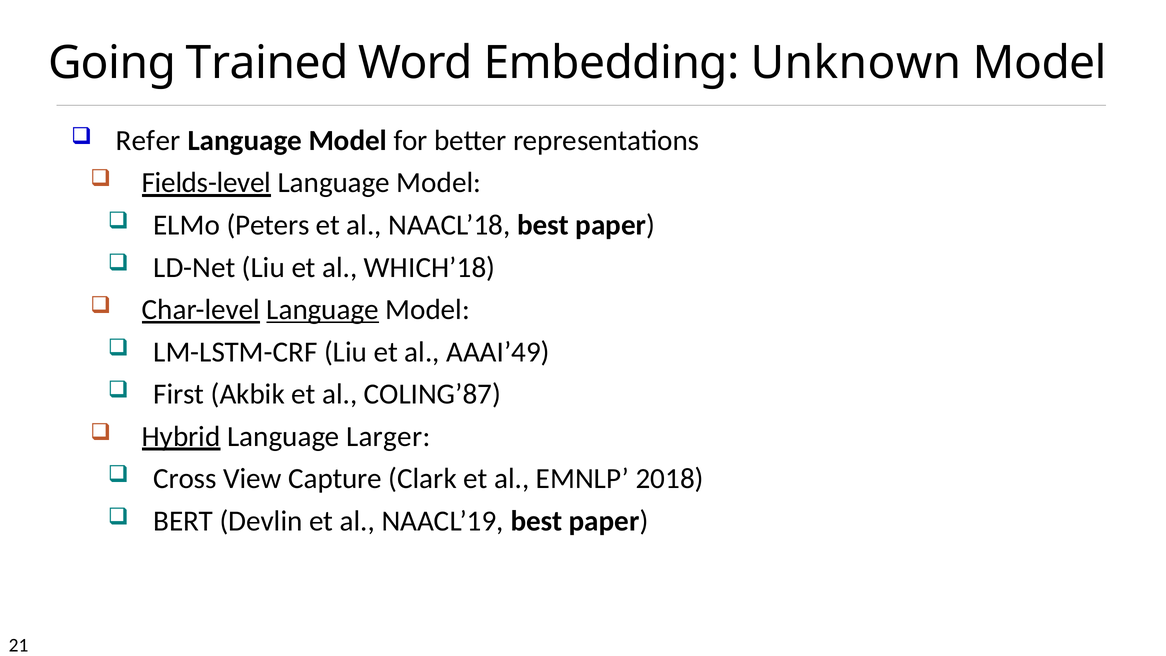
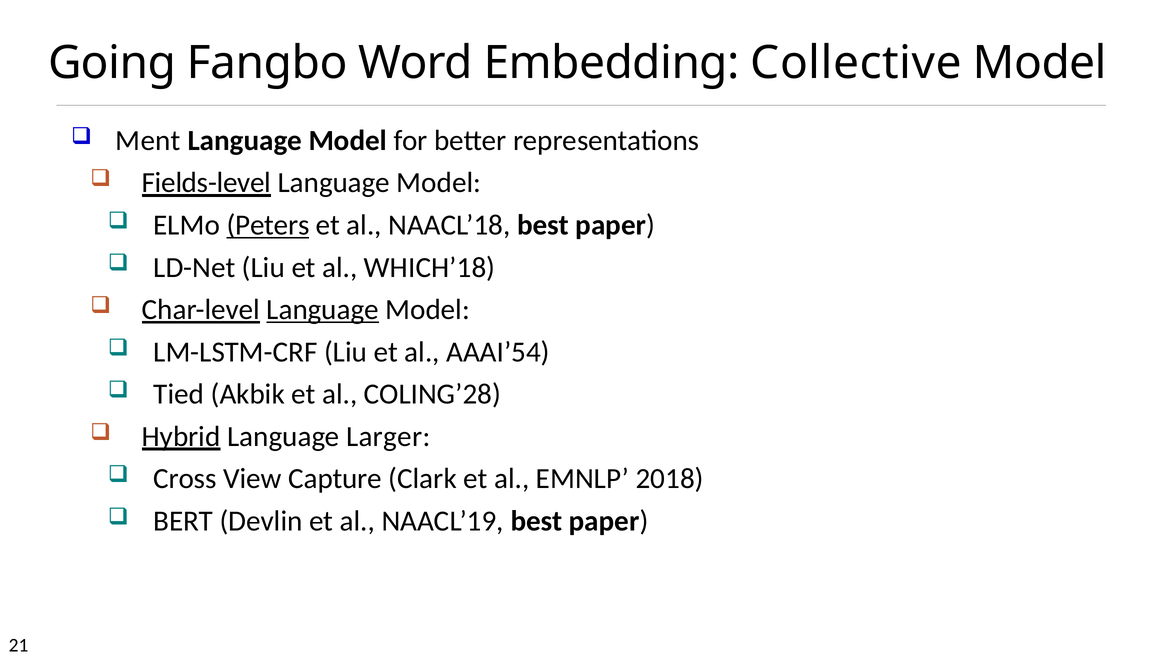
Trained: Trained -> Fangbo (267, 63)
Unknown: Unknown -> Collective (856, 63)
Refer: Refer -> Ment (148, 141)
Peters underline: none -> present (268, 225)
AAAI’49: AAAI’49 -> AAAI’54 (498, 352)
First: First -> Tied (179, 394)
COLING’87: COLING’87 -> COLING’28 (432, 394)
